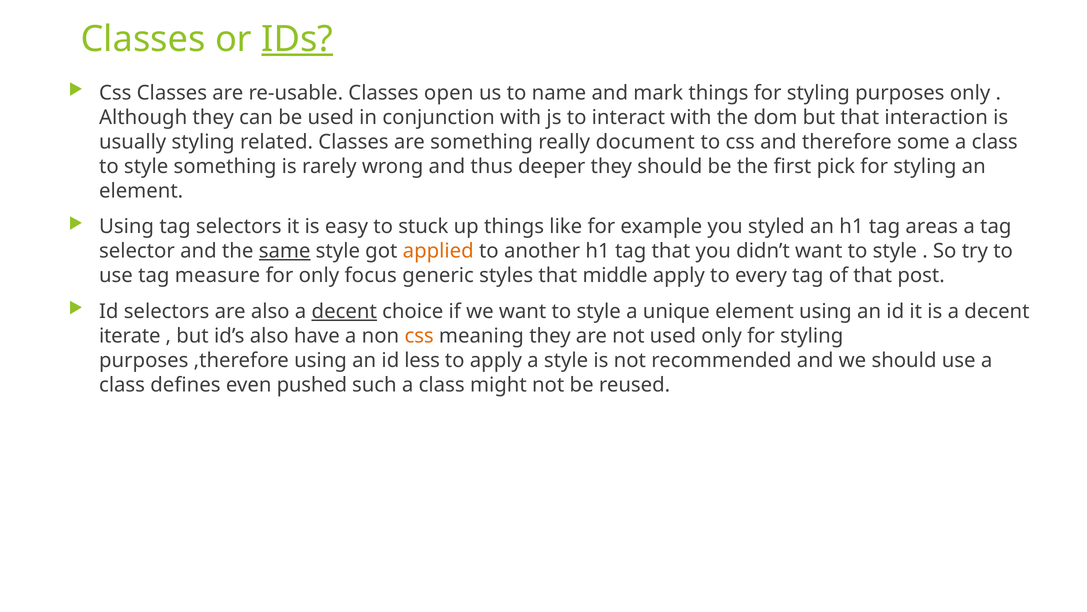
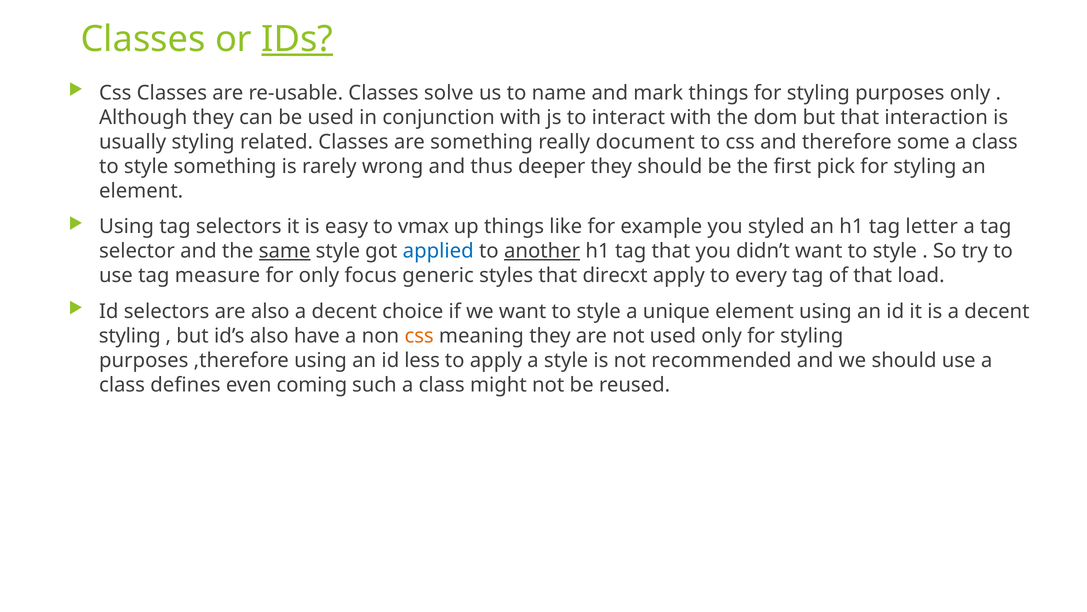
open: open -> solve (449, 93)
stuck: stuck -> vmax (423, 226)
areas: areas -> letter (932, 226)
applied colour: orange -> blue (438, 251)
another underline: none -> present (542, 251)
middle: middle -> direcxt (615, 275)
post: post -> load (921, 275)
decent underline: present -> none (344, 311)
iterate: iterate -> styling (130, 336)
pushed: pushed -> coming (312, 384)
